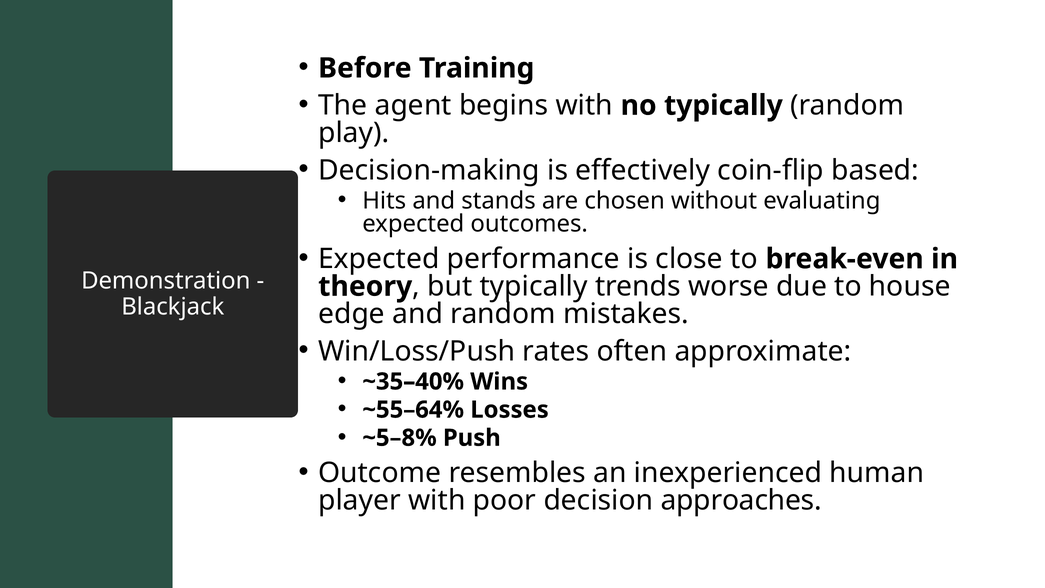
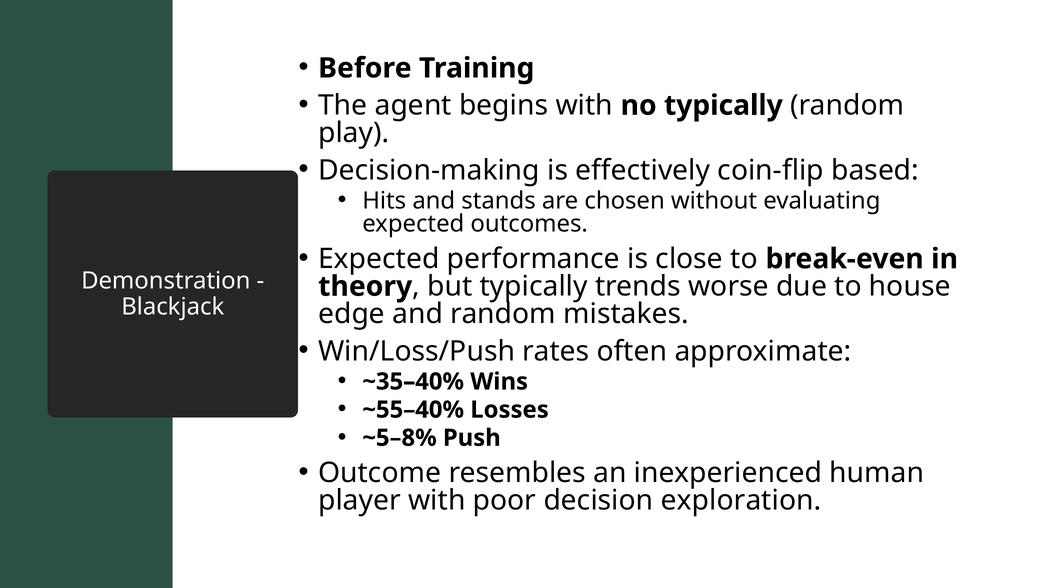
~55–64%: ~55–64% -> ~55–40% (413, 410)
approaches: approaches -> exploration (741, 500)
